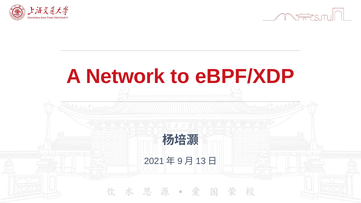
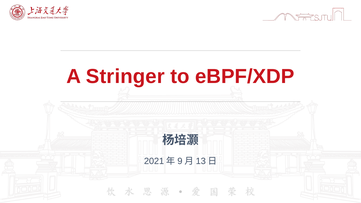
Network: Network -> Stringer (125, 76)
